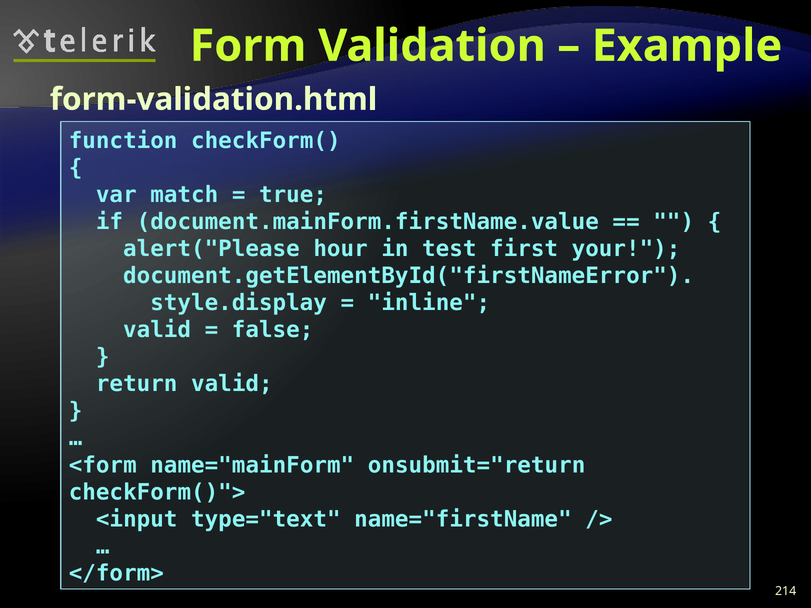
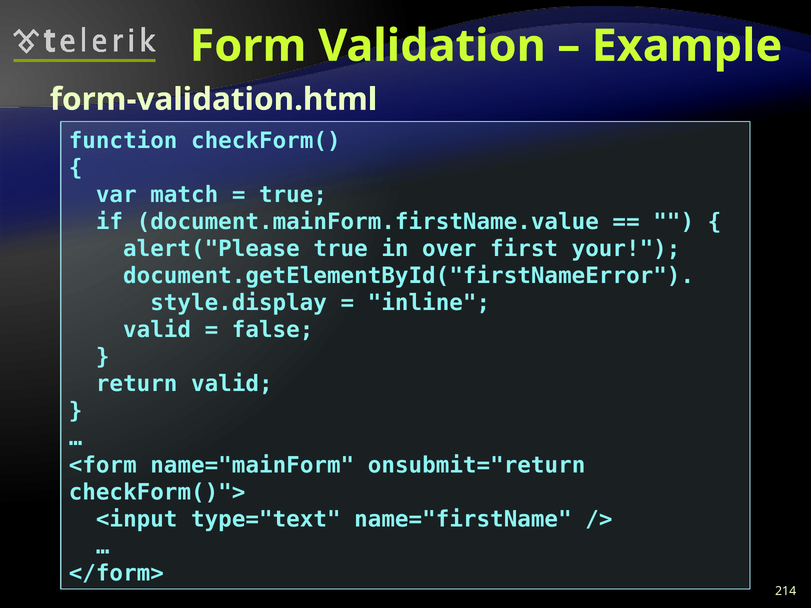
alert("Please hour: hour -> true (341, 249)
test: test -> over (449, 249)
